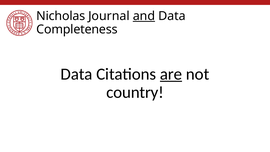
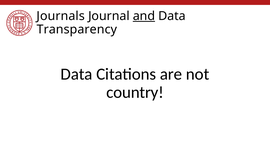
Nicholas: Nicholas -> Journals (61, 16)
Completeness: Completeness -> Transparency (77, 29)
are underline: present -> none (171, 74)
